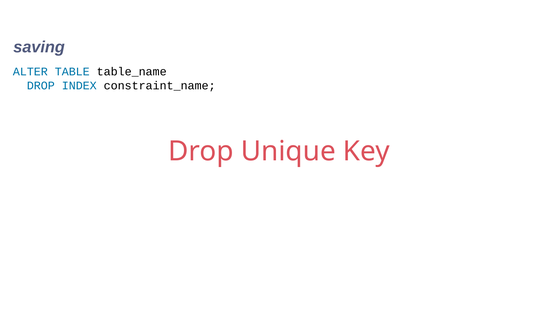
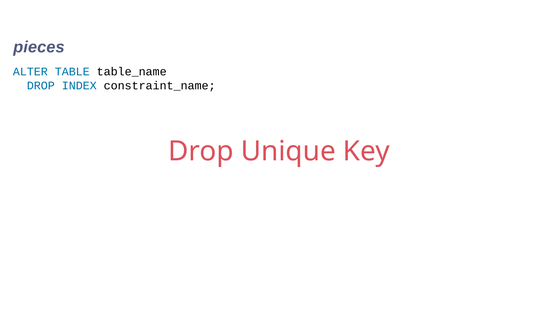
saving: saving -> pieces (39, 47)
